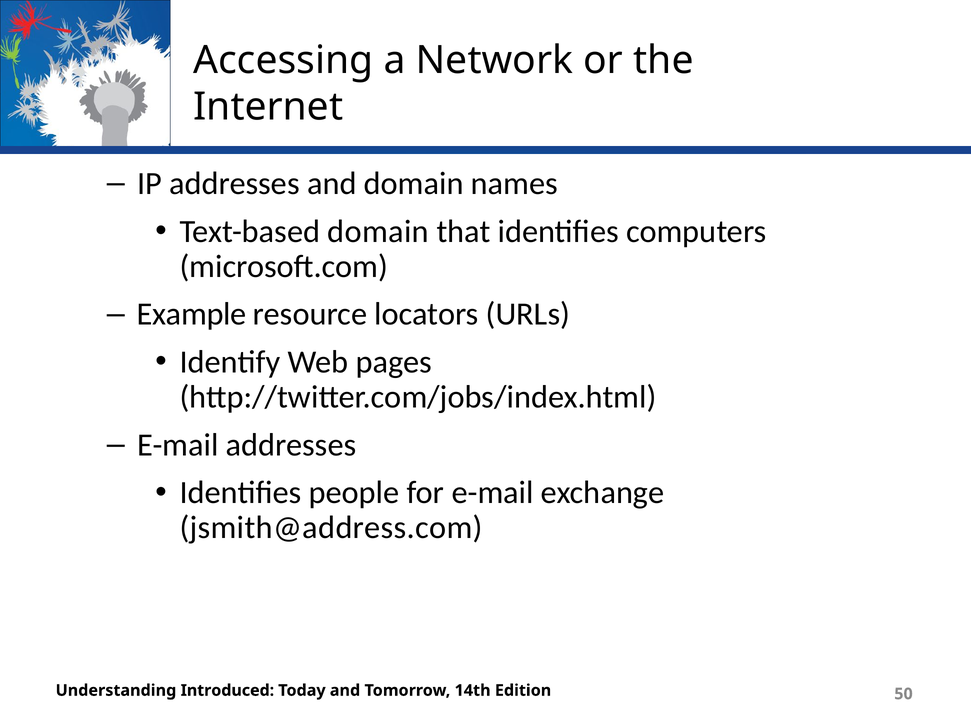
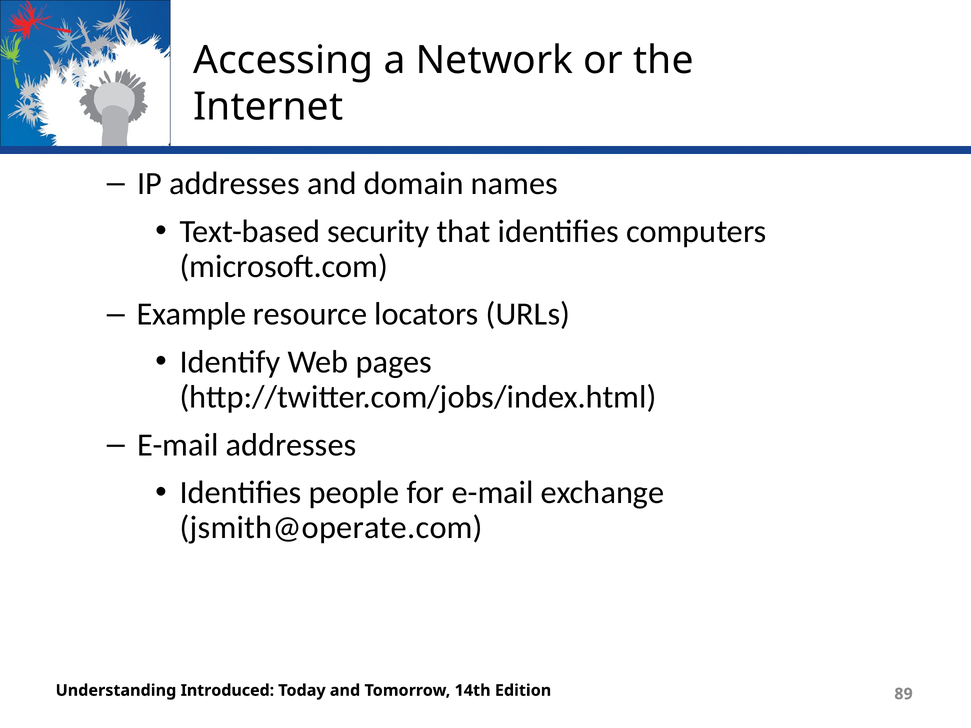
Text-based domain: domain -> security (378, 232)
jsmith@address.com: jsmith@address.com -> jsmith@operate.com (331, 528)
50: 50 -> 89 (904, 694)
